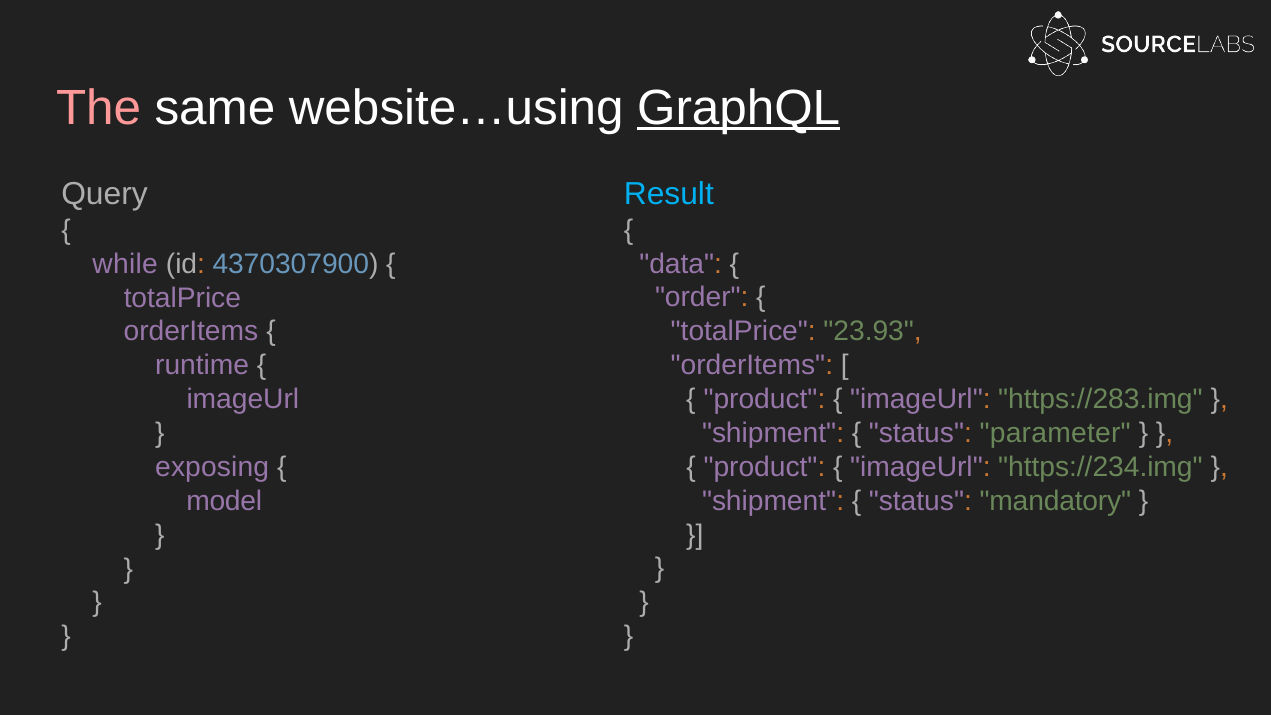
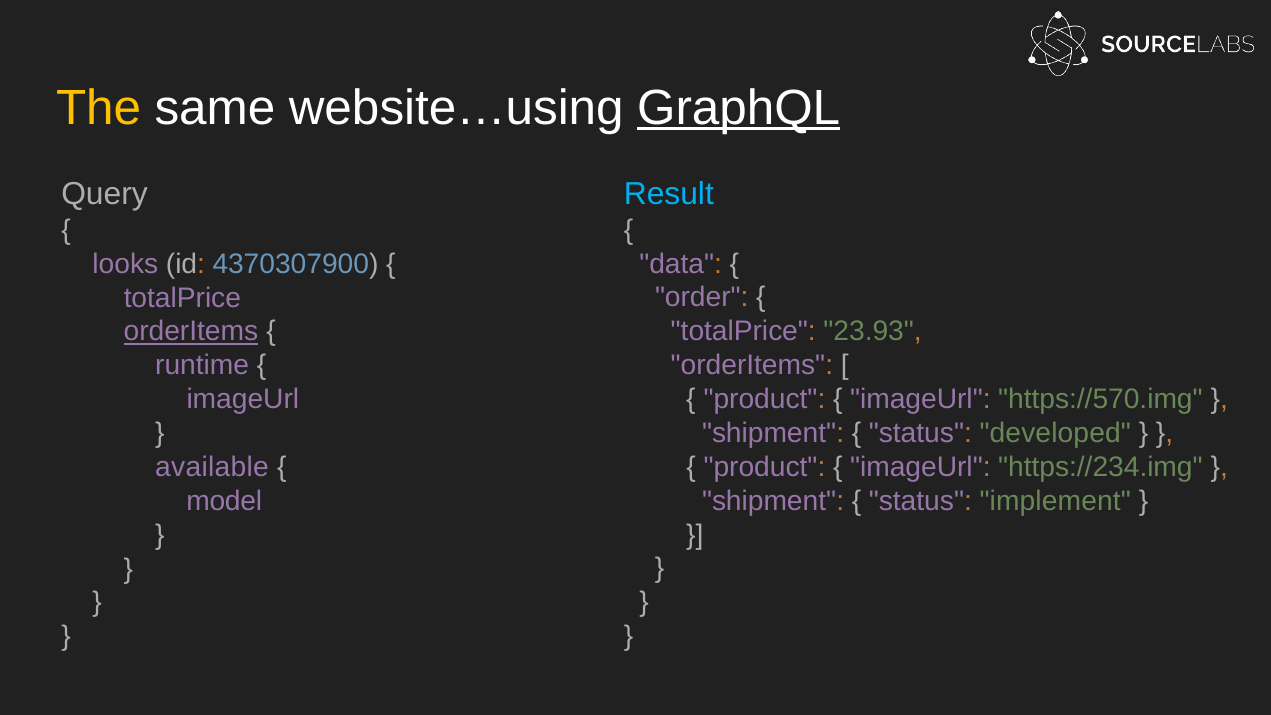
The colour: pink -> yellow (99, 108)
while: while -> looks (125, 264)
orderItems underline: none -> present (191, 332)
https://283.img: https://283.img -> https://570.img (1100, 399)
parameter: parameter -> developed (1055, 433)
exposing: exposing -> available (212, 467)
mandatory: mandatory -> implement (1055, 501)
